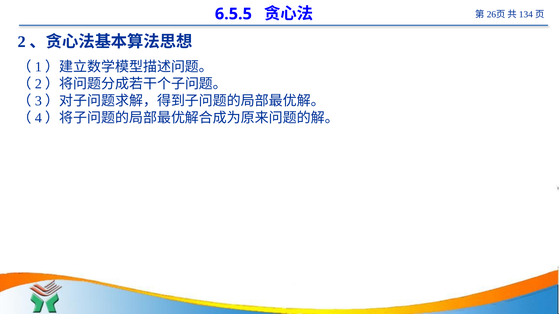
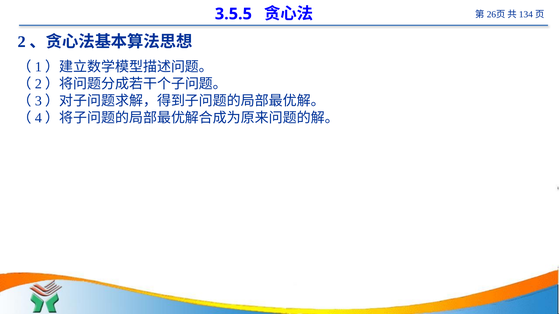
6.5.5: 6.5.5 -> 3.5.5 (233, 14)
